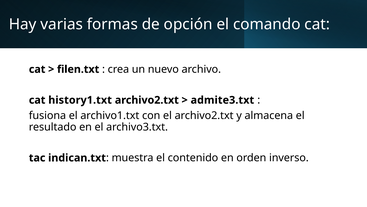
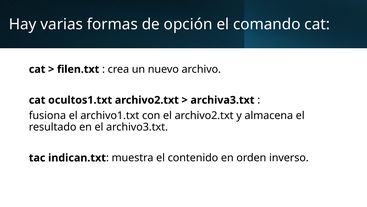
history1.txt: history1.txt -> ocultos1.txt (80, 100)
admite3.txt: admite3.txt -> archiva3.txt (222, 100)
